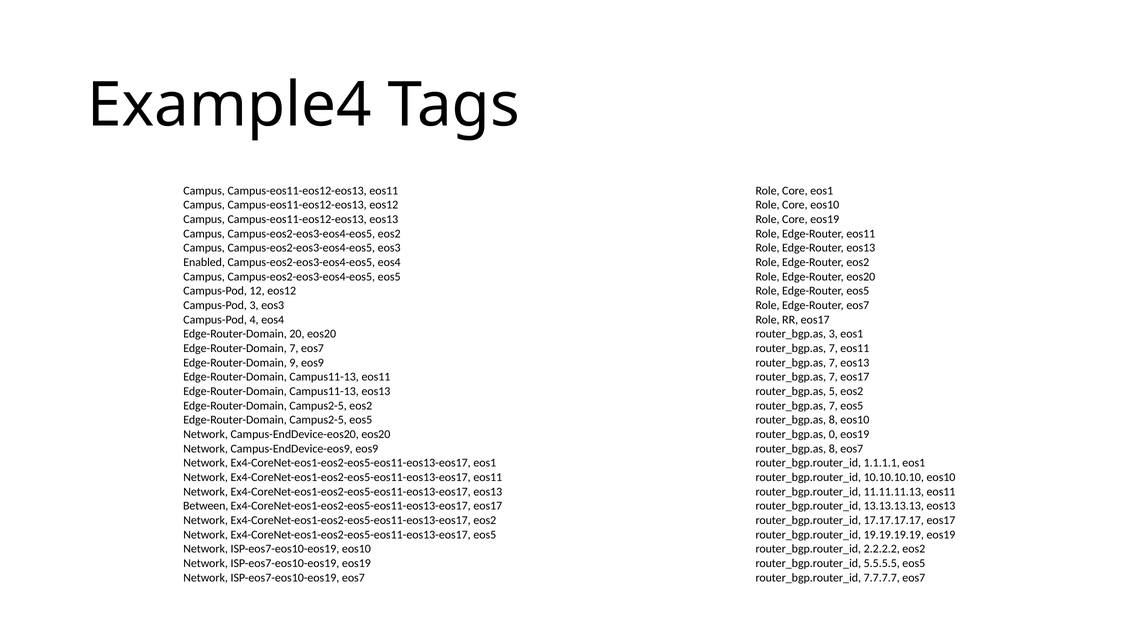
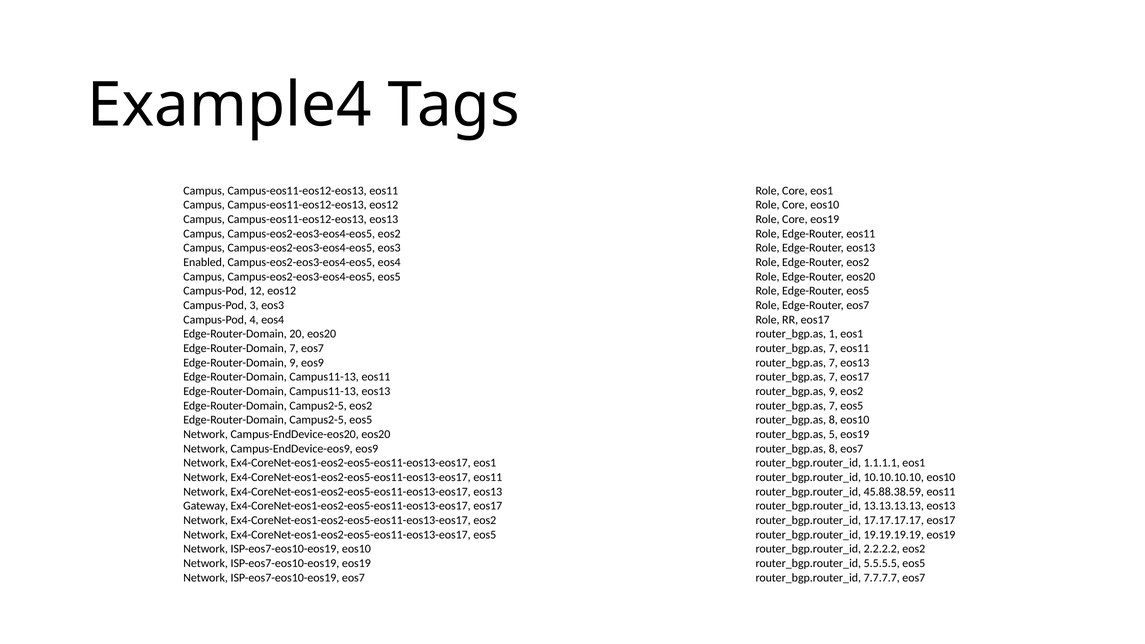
router_bgp.as 3: 3 -> 1 (833, 334)
router_bgp.as 5: 5 -> 9 (833, 391)
0: 0 -> 5 (833, 434)
11.11.11.13: 11.11.11.13 -> 45.88.38.59 (894, 492)
Between: Between -> Gateway (206, 506)
